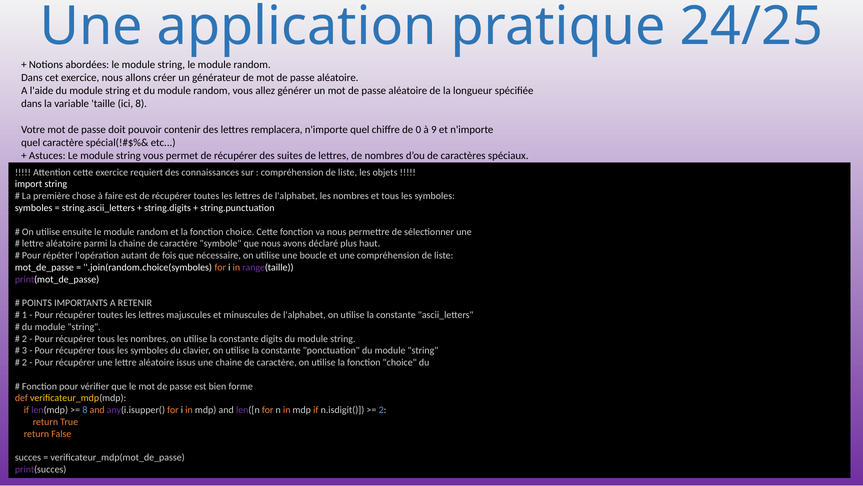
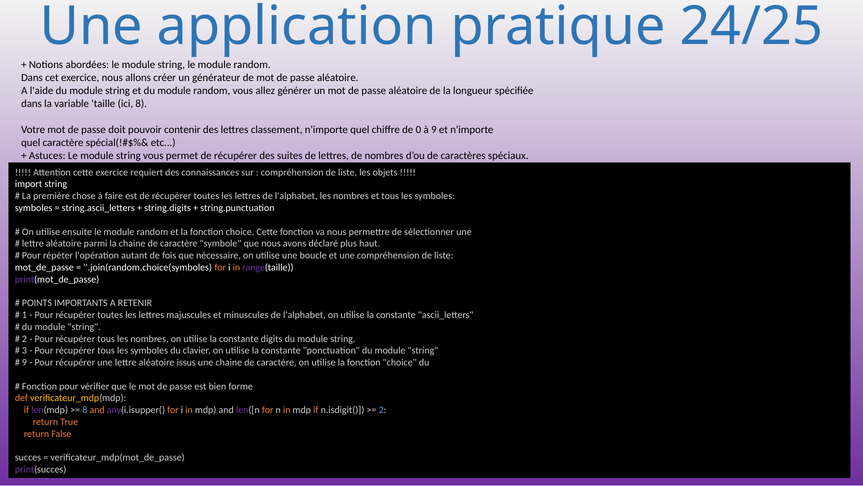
remplacera: remplacera -> classement (277, 130)
2: 2 -> 9 (24, 362)
